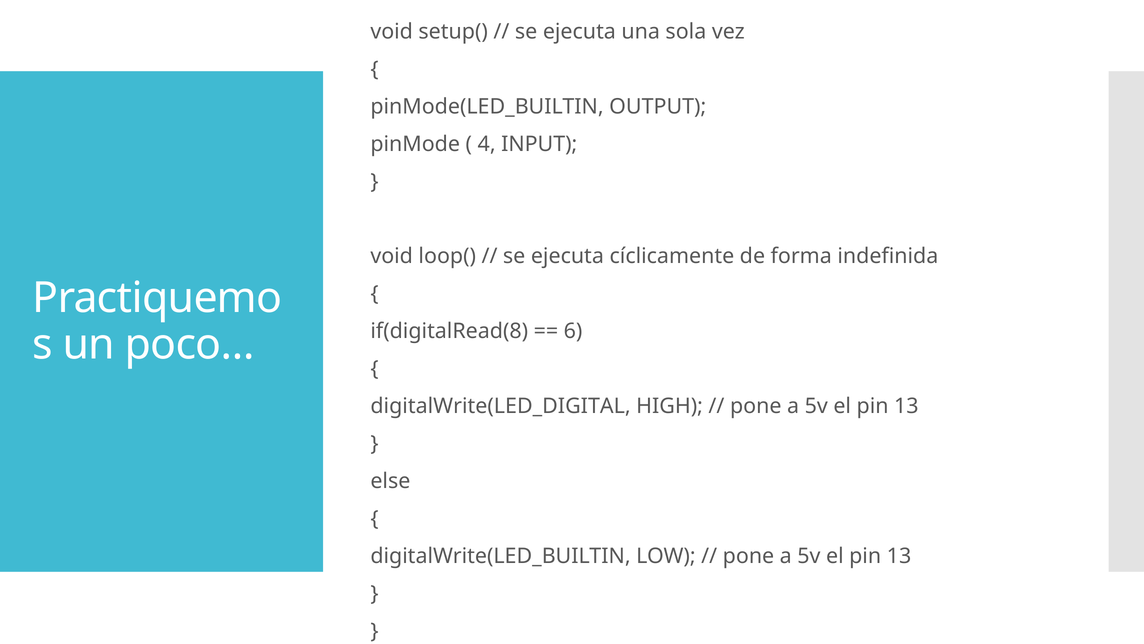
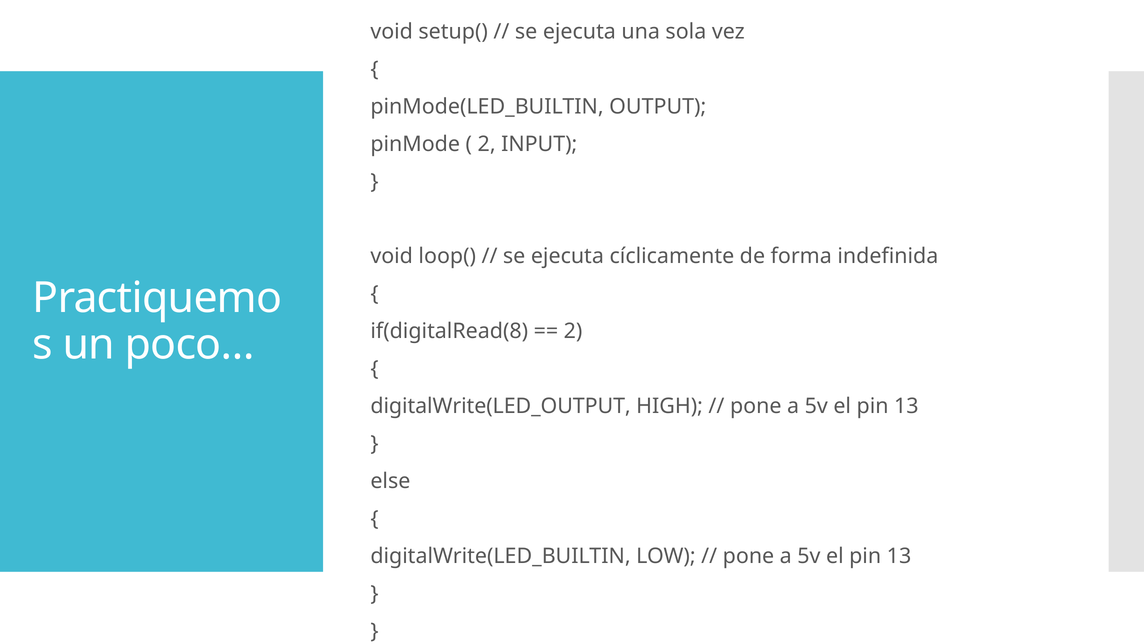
4: 4 -> 2 (487, 144)
6: 6 -> 2 (573, 331)
digitalWrite(LED_DIGITAL: digitalWrite(LED_DIGITAL -> digitalWrite(LED_OUTPUT (501, 406)
